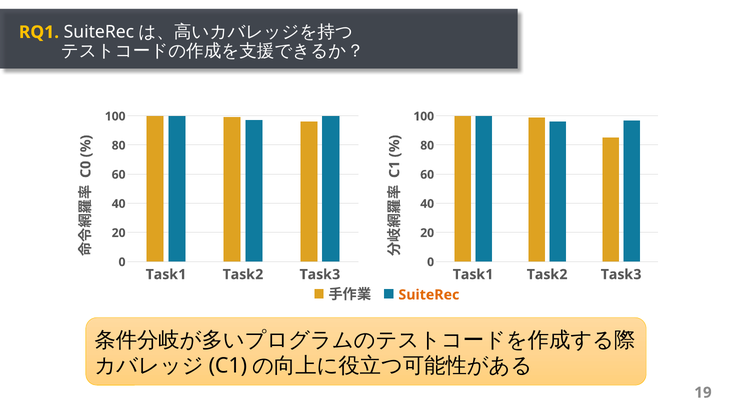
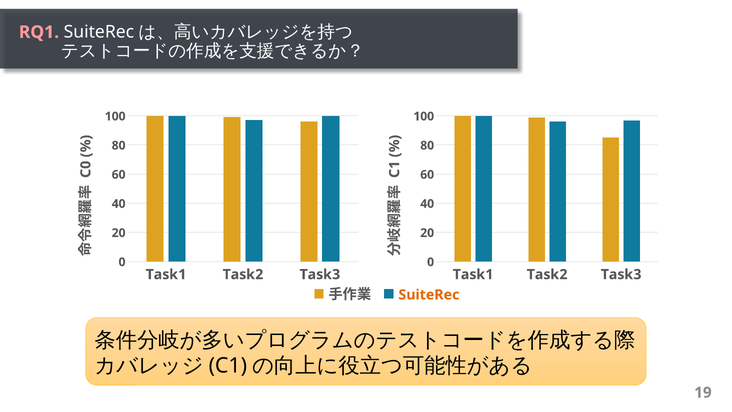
RQ1 colour: yellow -> pink (39, 32)
